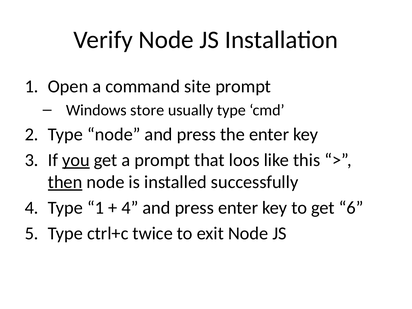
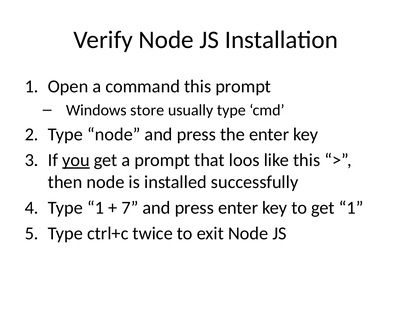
command site: site -> this (198, 86)
then underline: present -> none (65, 182)
4: 4 -> 7 (130, 208)
get 6: 6 -> 1 (351, 208)
